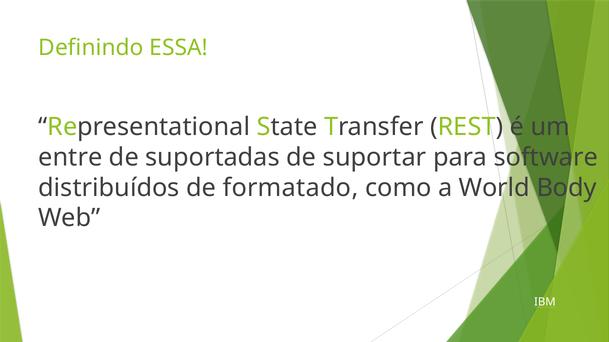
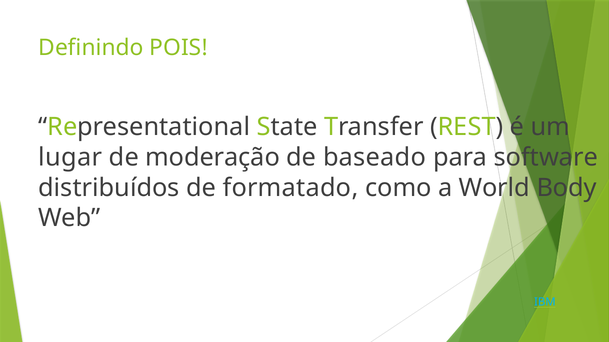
ESSA: ESSA -> POIS (179, 48)
entre: entre -> lugar (70, 158)
suportadas: suportadas -> moderação (213, 158)
suportar: suportar -> baseado (375, 158)
IBM colour: white -> light blue (545, 302)
